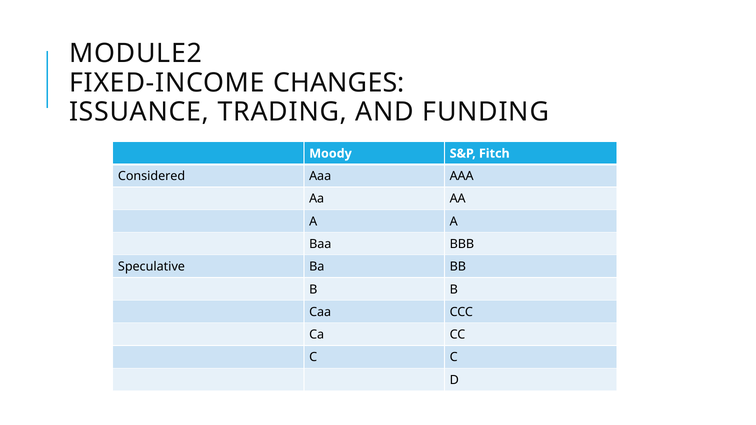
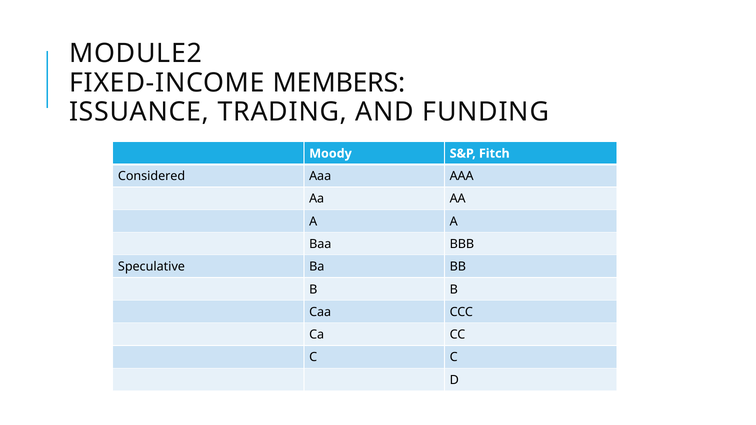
CHANGES: CHANGES -> MEMBERS (339, 83)
